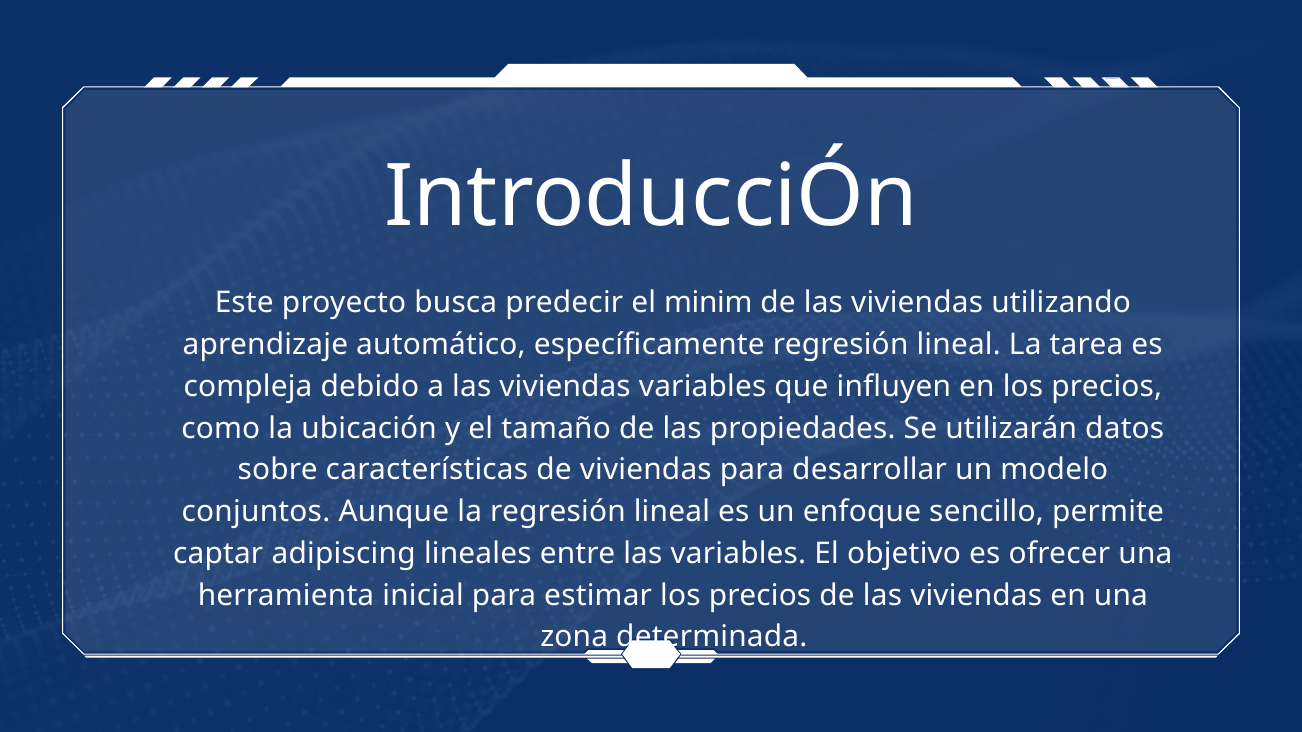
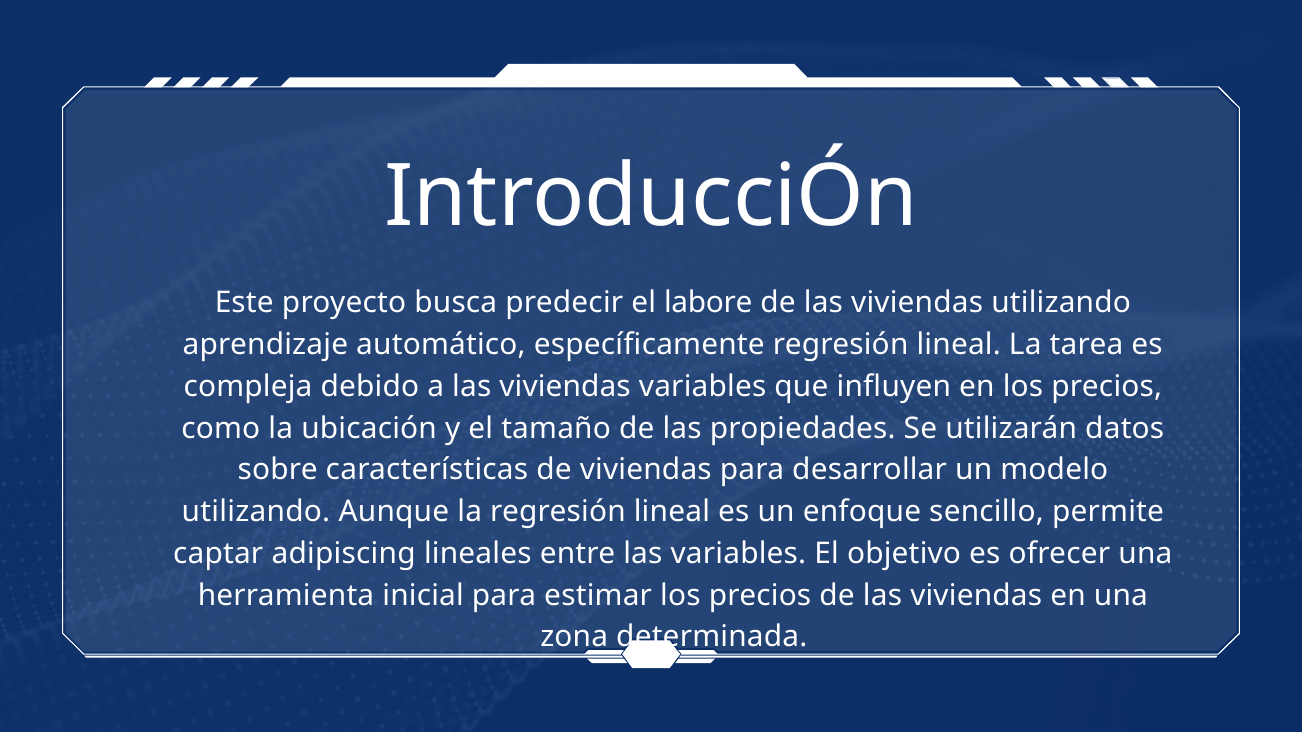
minim: minim -> labore (708, 303)
conjuntos: conjuntos -> utilizando (256, 512)
